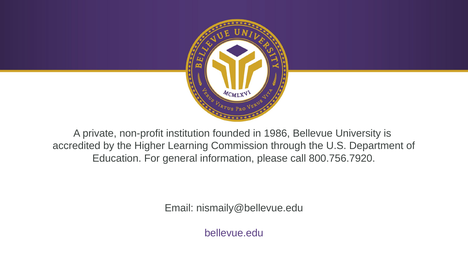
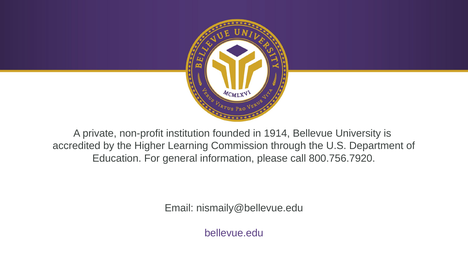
1986: 1986 -> 1914 (277, 133)
